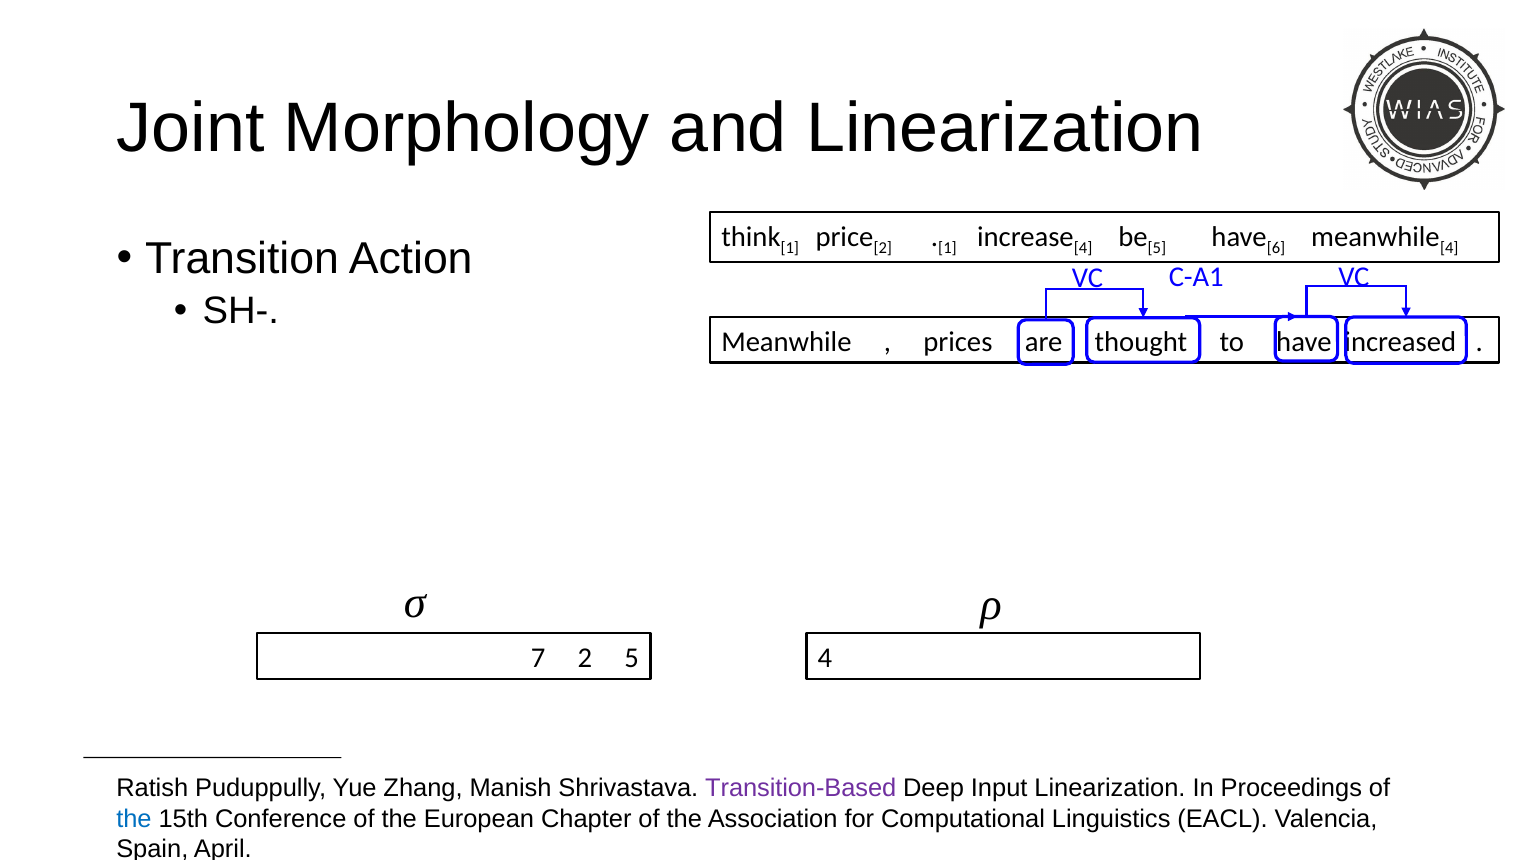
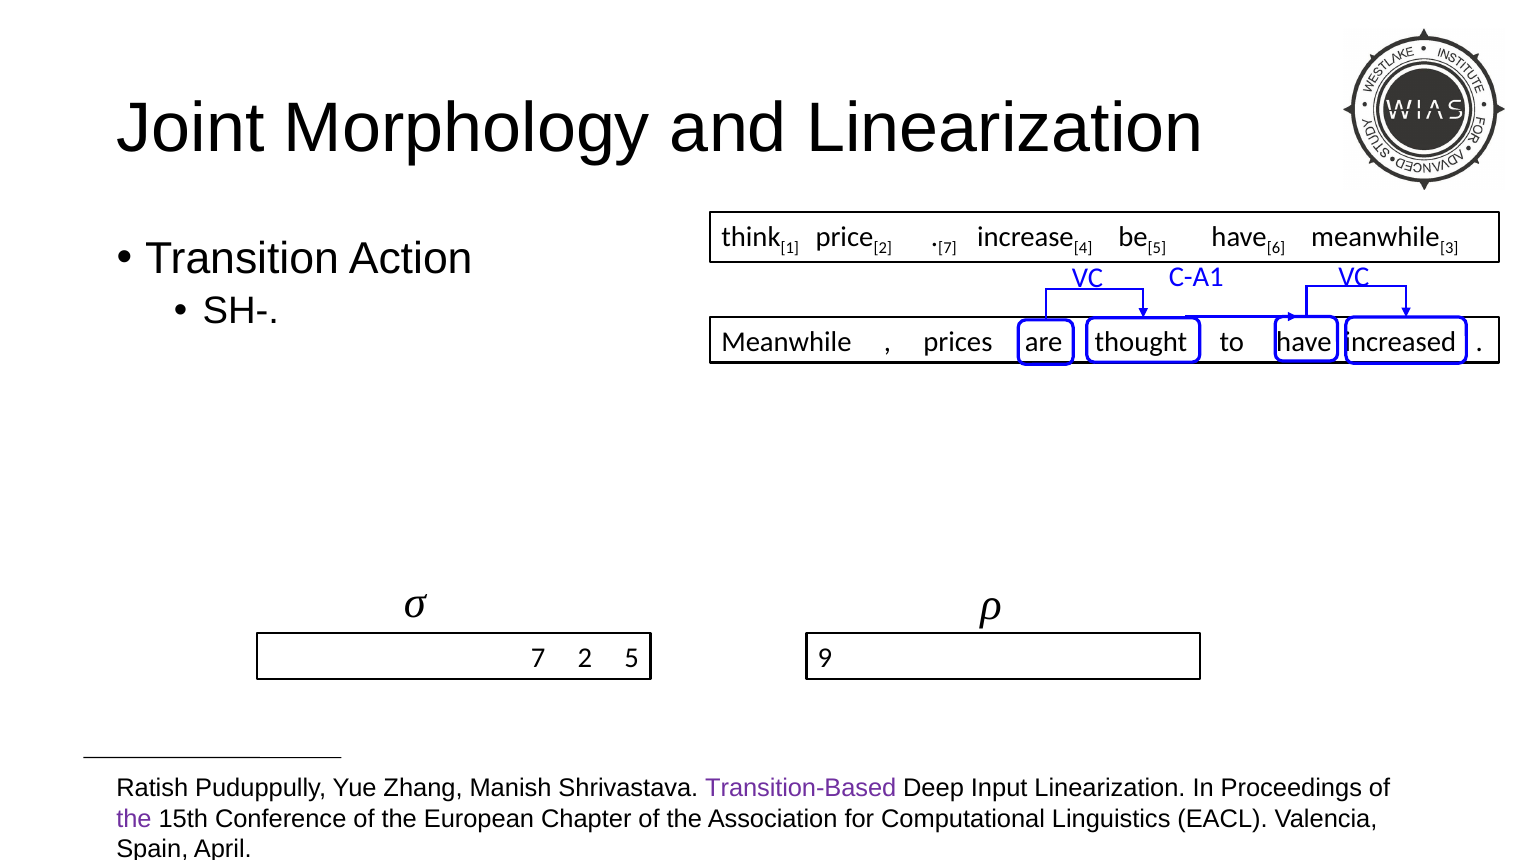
1: 1 -> 7 (947, 248)
meanwhile 4: 4 -> 3 (1449, 248)
5 4: 4 -> 9 (825, 658)
the colour: blue -> purple (134, 819)
